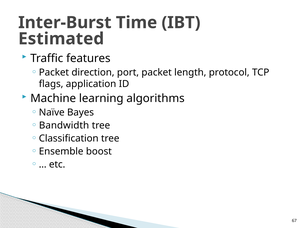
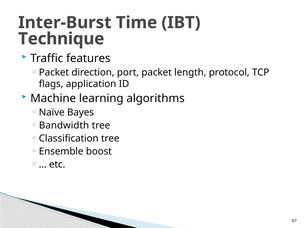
Estimated: Estimated -> Technique (61, 39)
